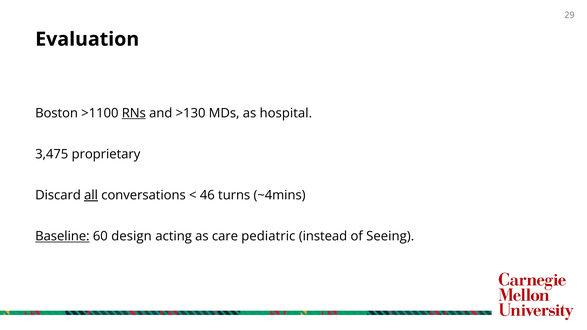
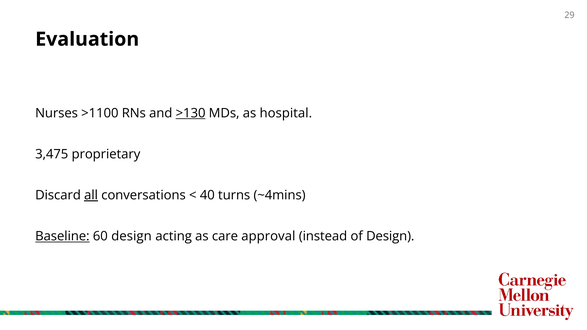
Boston: Boston -> Nurses (57, 113)
RNs underline: present -> none (134, 113)
>130 underline: none -> present (191, 113)
46: 46 -> 40 (207, 195)
pediatric: pediatric -> approval (268, 236)
of Seeing: Seeing -> Design (390, 236)
